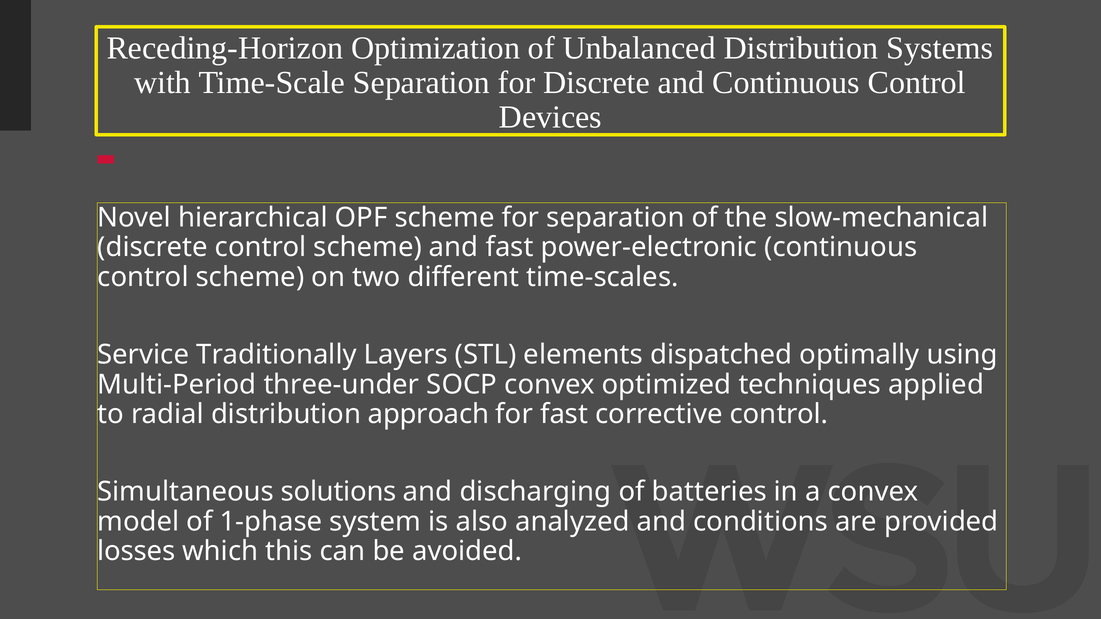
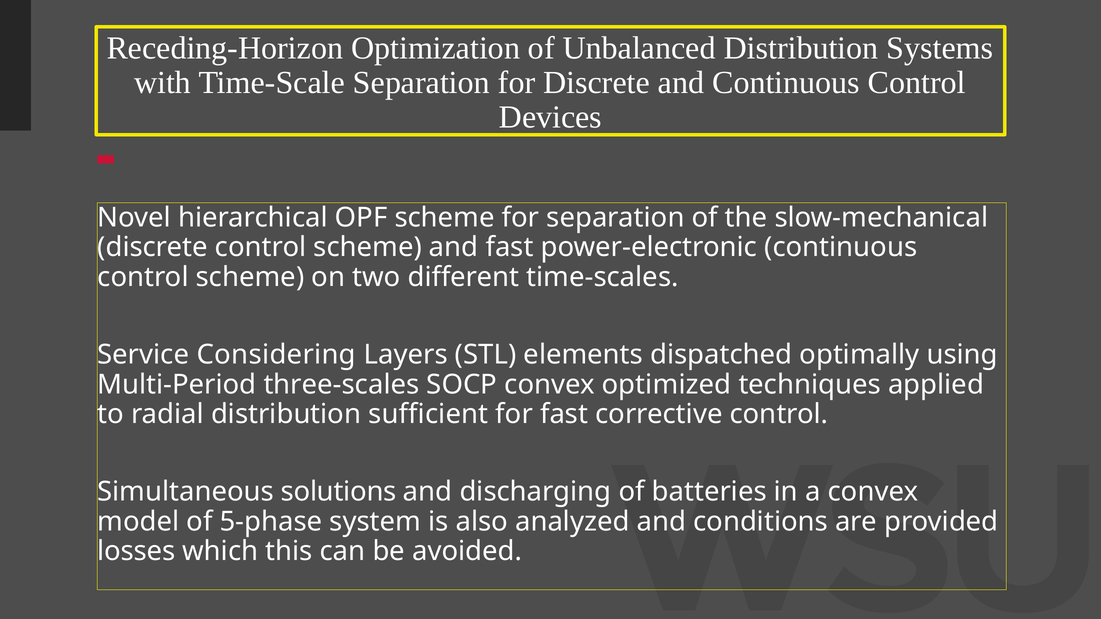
Traditionally: Traditionally -> Considering (276, 355)
three-under: three-under -> three-scales (341, 385)
approach: approach -> sufficient (428, 414)
1-phase: 1-phase -> 5-phase (271, 522)
